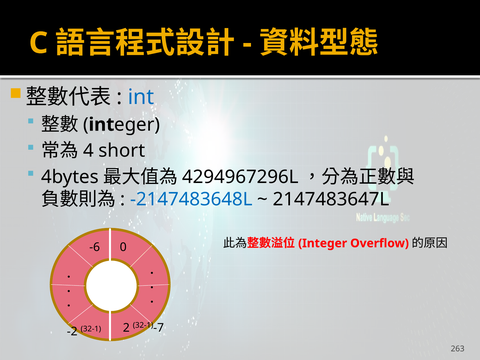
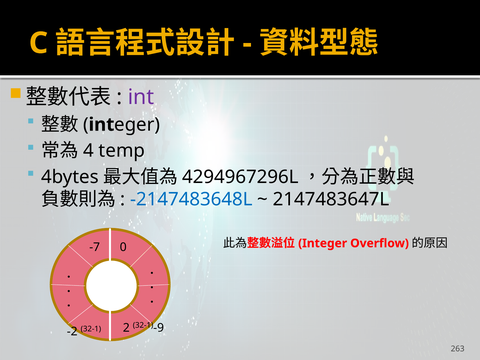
int colour: blue -> purple (141, 97)
short: short -> temp (122, 151)
-6: -6 -> -7 (95, 247)
-7: -7 -> -9 (159, 328)
